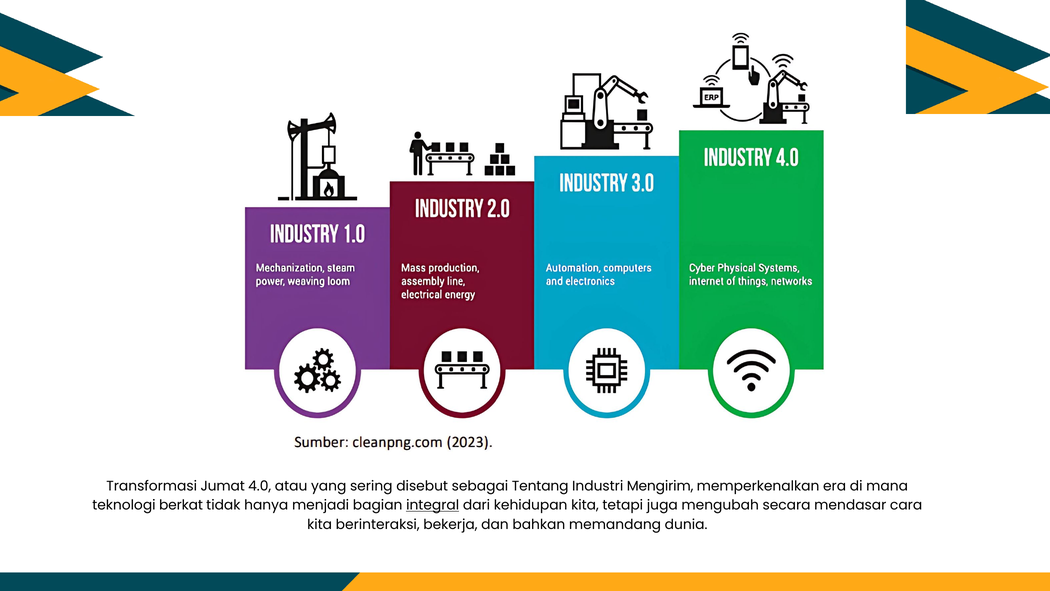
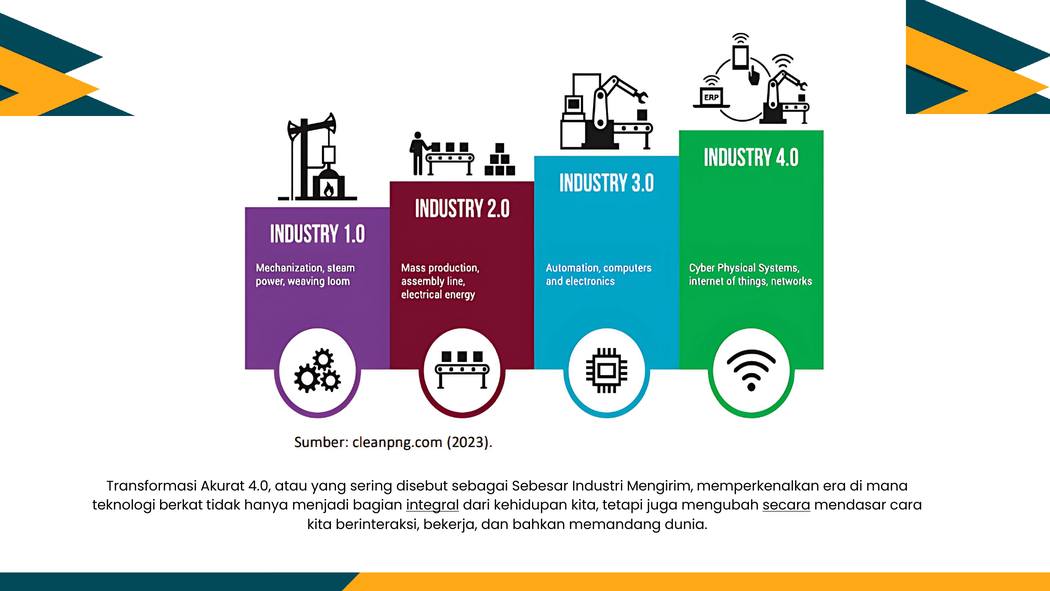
Jumat: Jumat -> Akurat (223, 486)
Tentang: Tentang -> Sebesar (540, 486)
secara underline: none -> present (787, 505)
